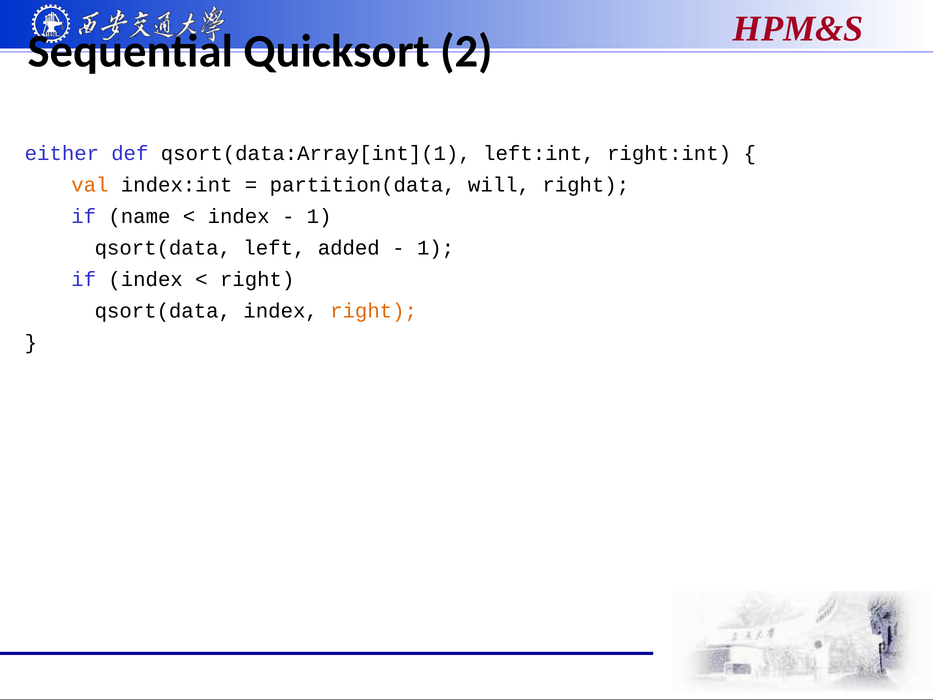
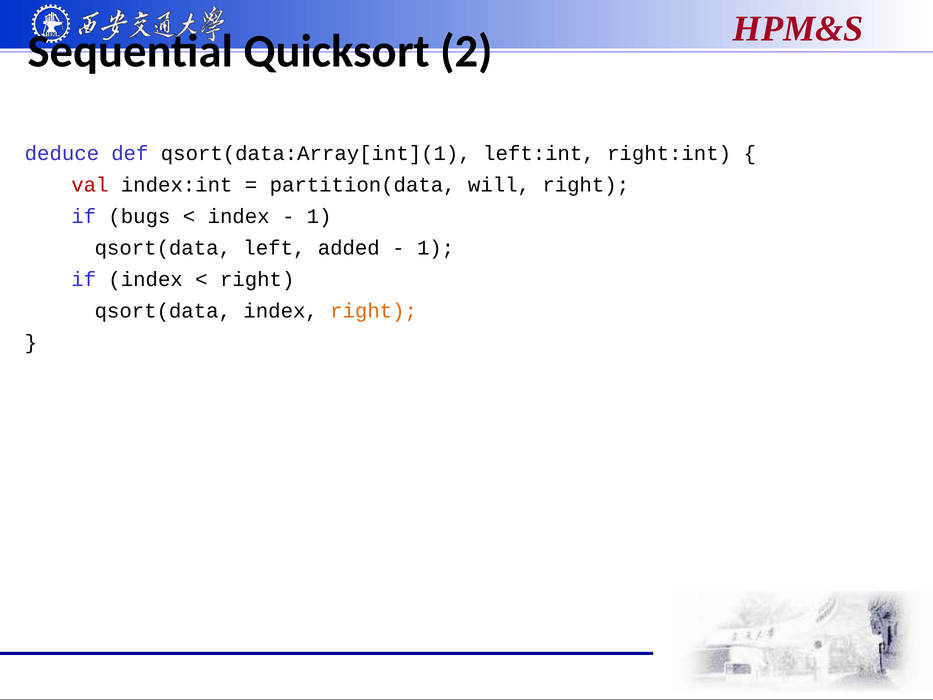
either: either -> deduce (62, 153)
val colour: orange -> red (90, 185)
name: name -> bugs (139, 216)
